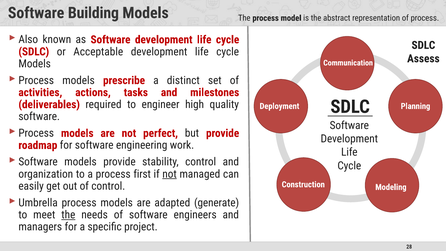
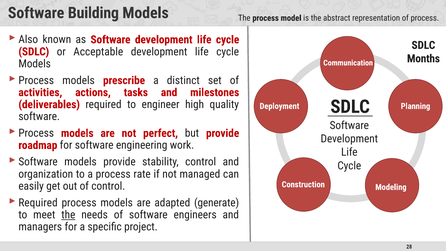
Assess: Assess -> Months (423, 59)
first: first -> rate (142, 174)
not underline: present -> none (170, 174)
Umbrella: Umbrella -> Required (38, 203)
